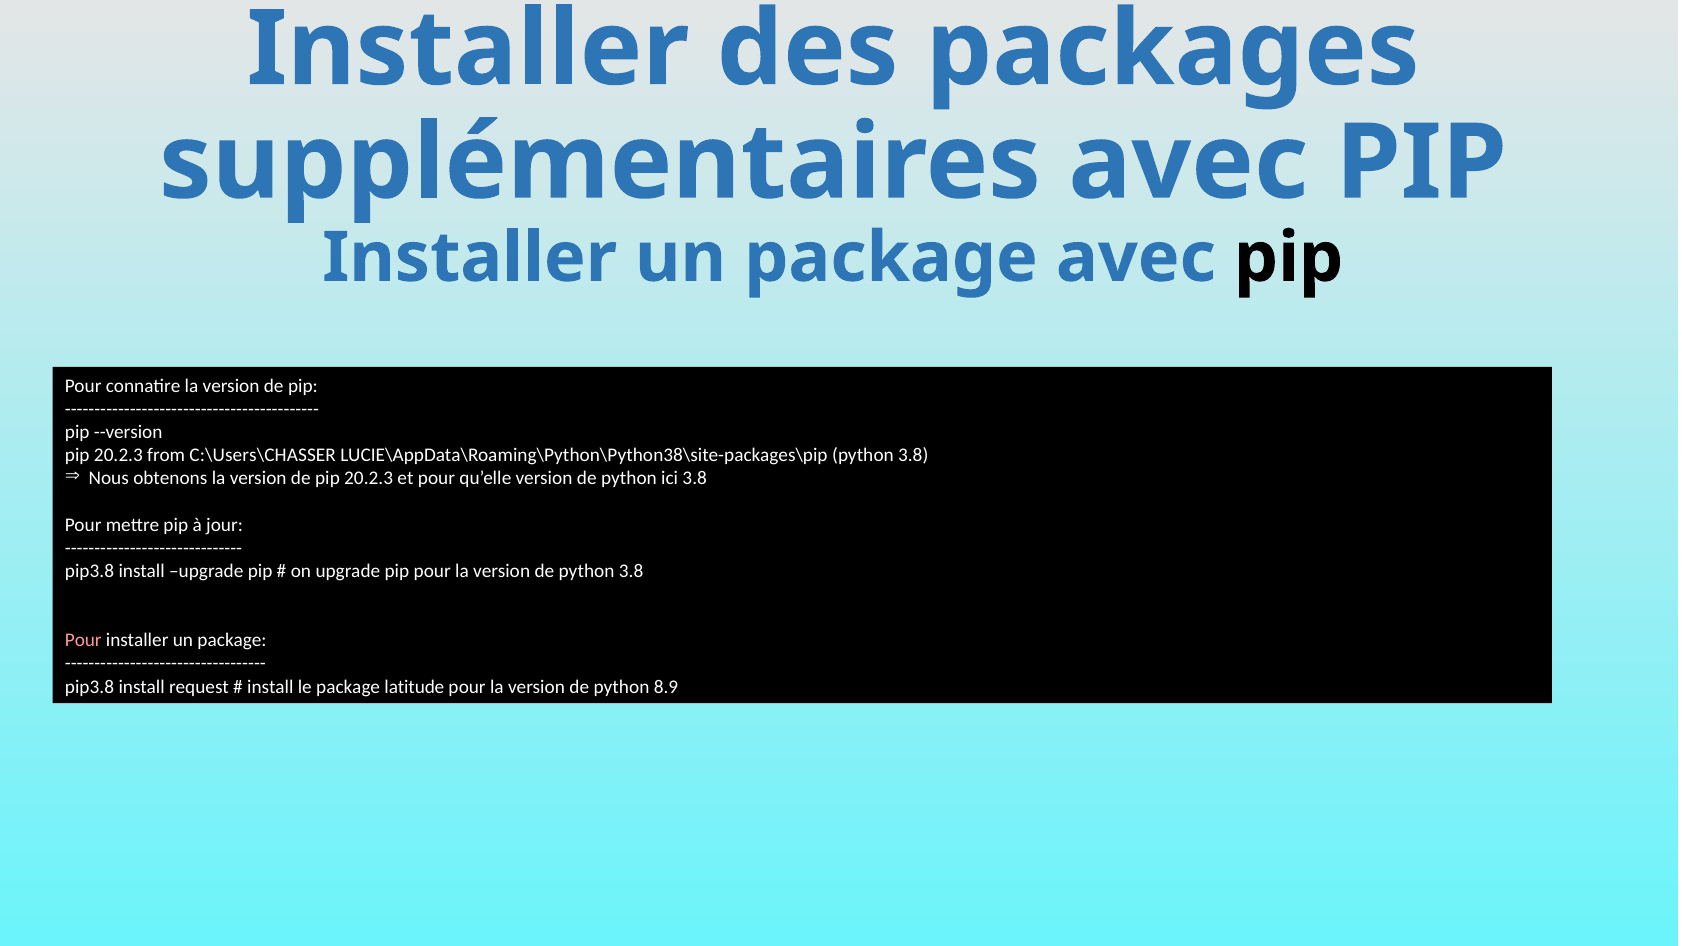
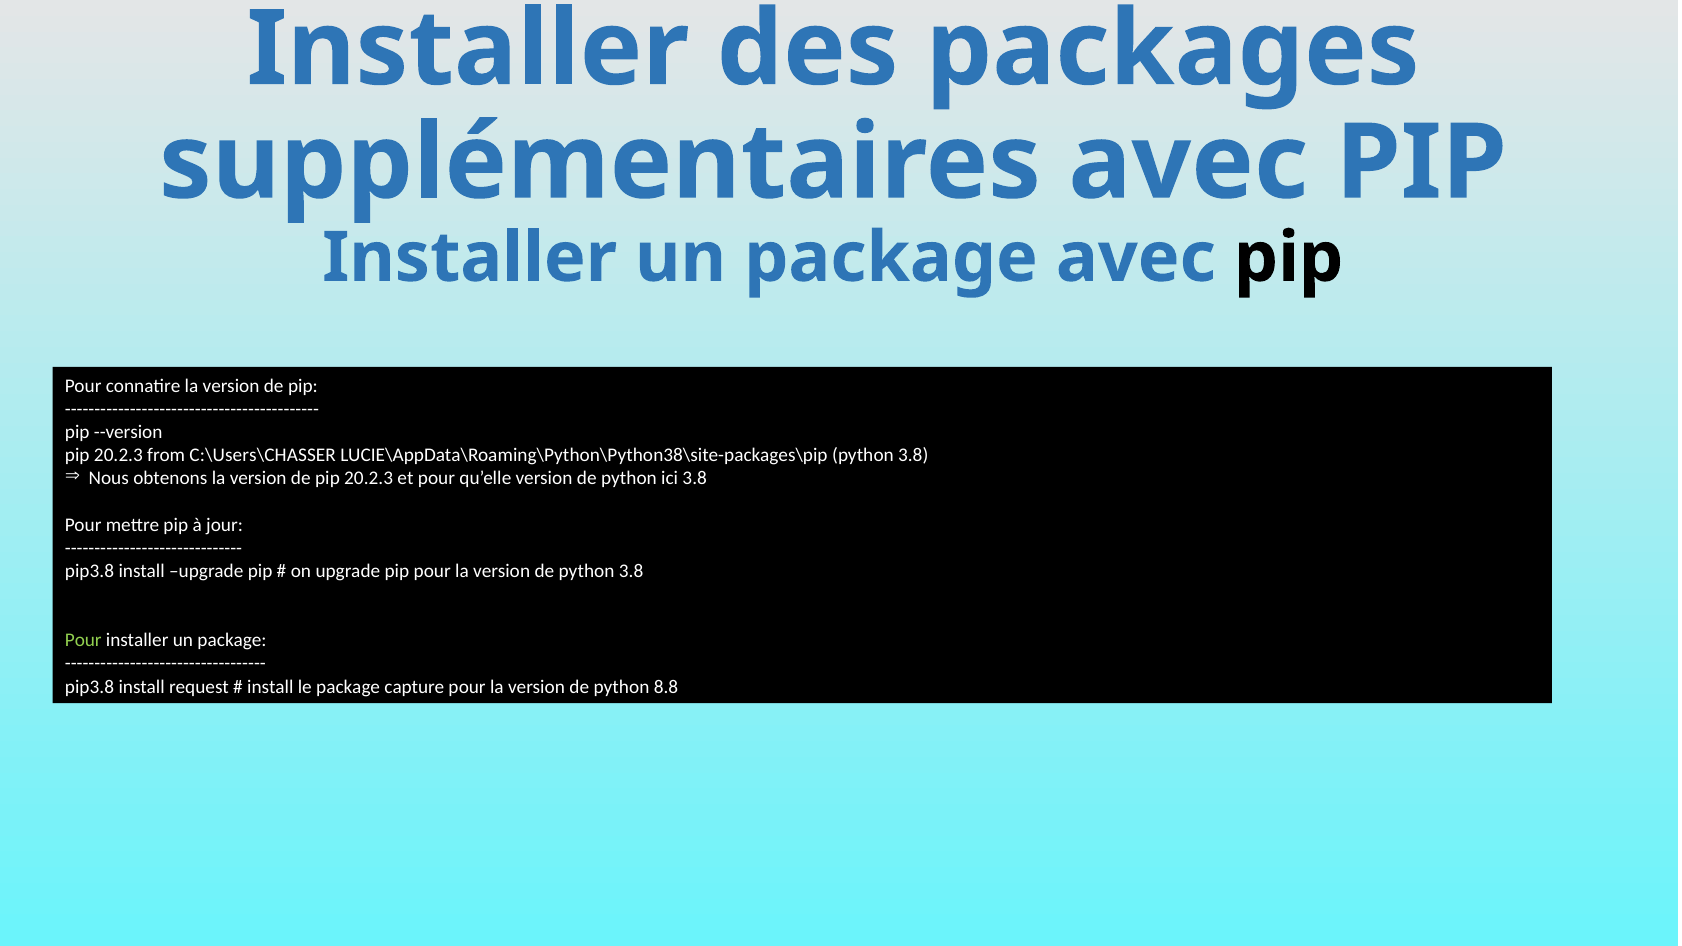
Pour colour: pink -> light green (83, 641)
latitude: latitude -> capture (414, 687)
8.9: 8.9 -> 8.8 (666, 687)
